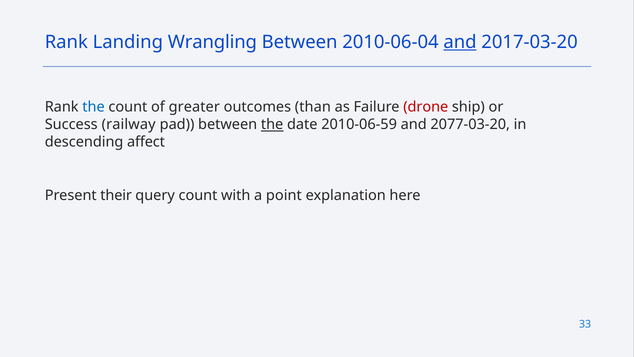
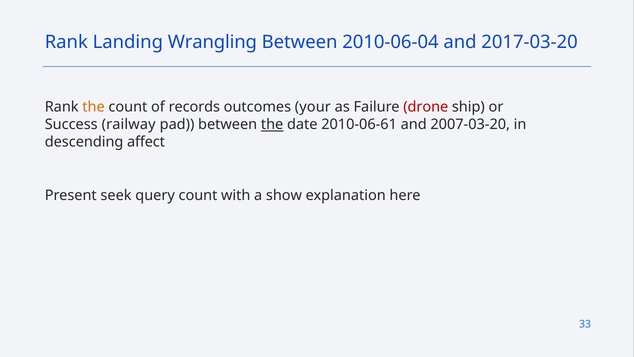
and underline: present -> none (460, 42)
the colour: blue -> orange (94, 107)
greater: greater -> records (194, 107)
than: than -> your (313, 107)
2010-06-59: 2010-06-59 -> 2010-06-61 (359, 124)
2077-03-20: 2077-03-20 -> 2007-03-20 (470, 124)
their: their -> seek (116, 195)
point: point -> show (284, 195)
